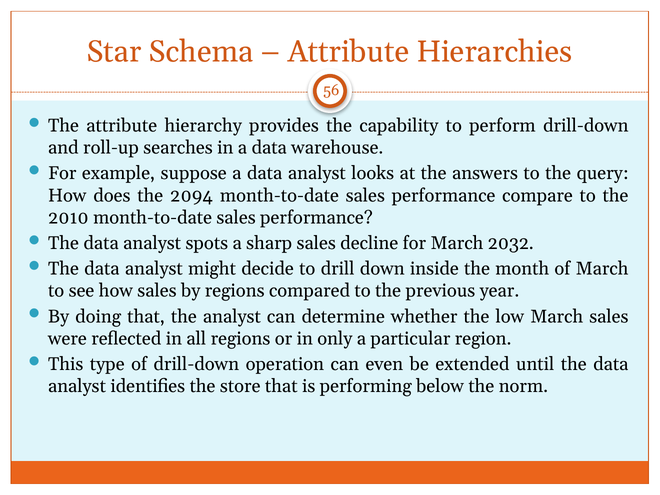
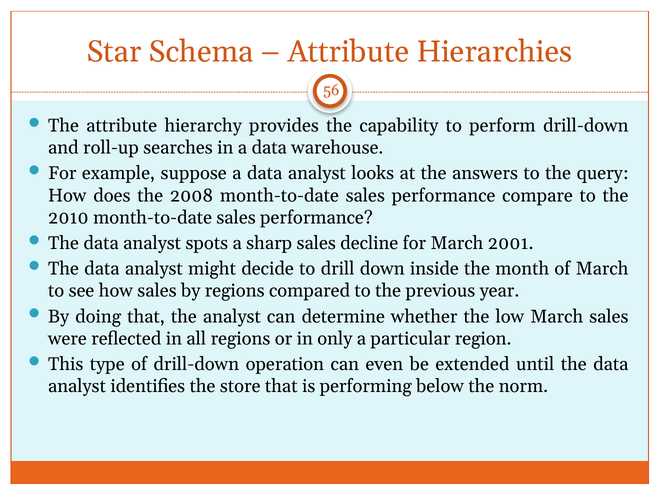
2094: 2094 -> 2008 (192, 195)
2032: 2032 -> 2001 (511, 243)
